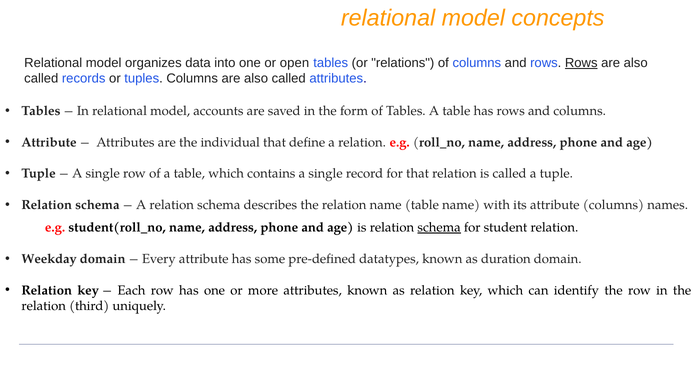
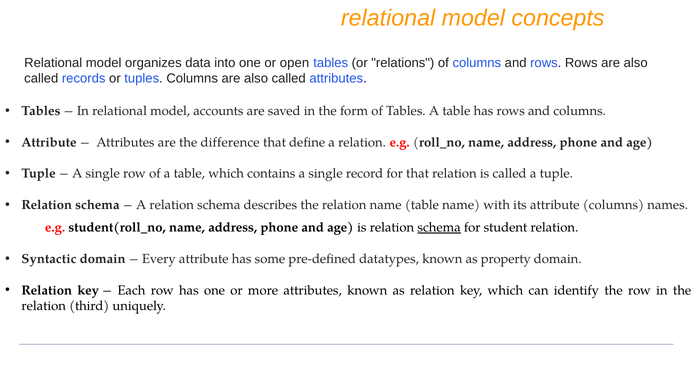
Rows underline: present -> none (581, 63)
individual: individual -> difference (230, 142)
Weekday: Weekday -> Syntactic (49, 259)
duration: duration -> property (506, 259)
